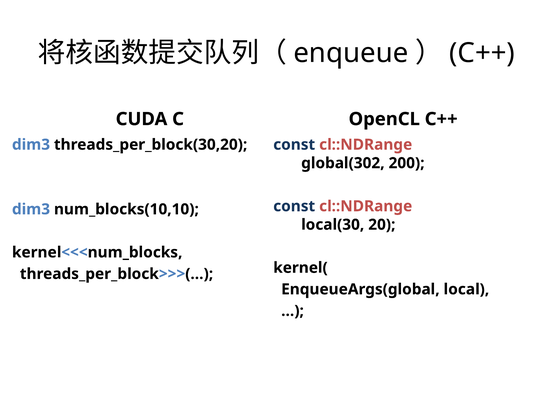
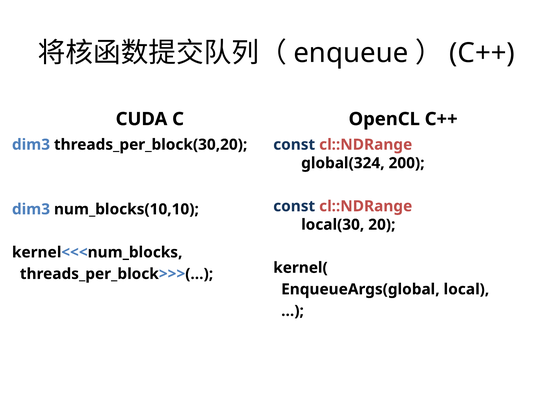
global(302: global(302 -> global(324 (343, 163)
